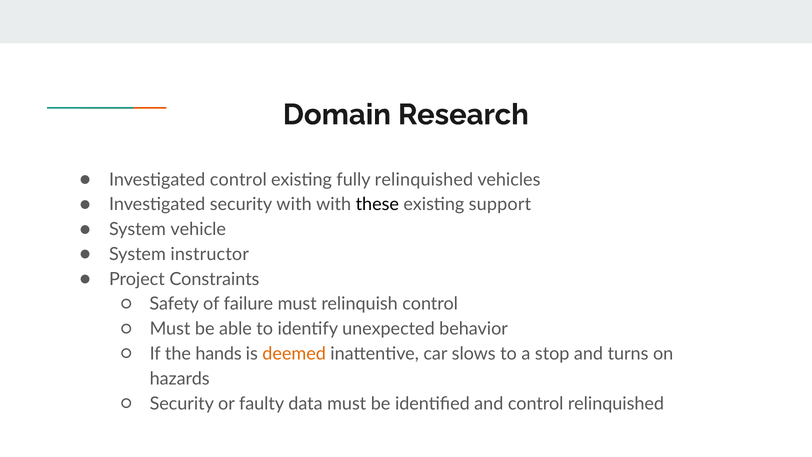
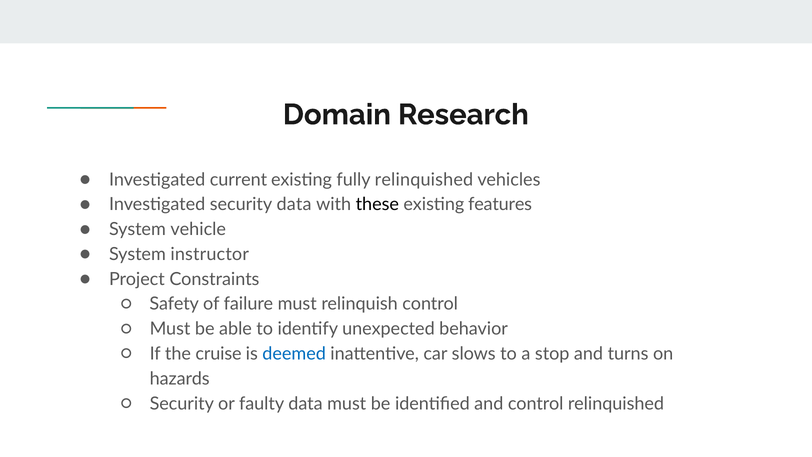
Investigated control: control -> current (238, 180)
security with: with -> data (294, 204)
support: support -> features (500, 204)
hands: hands -> cruise (219, 354)
deemed colour: orange -> blue (294, 354)
